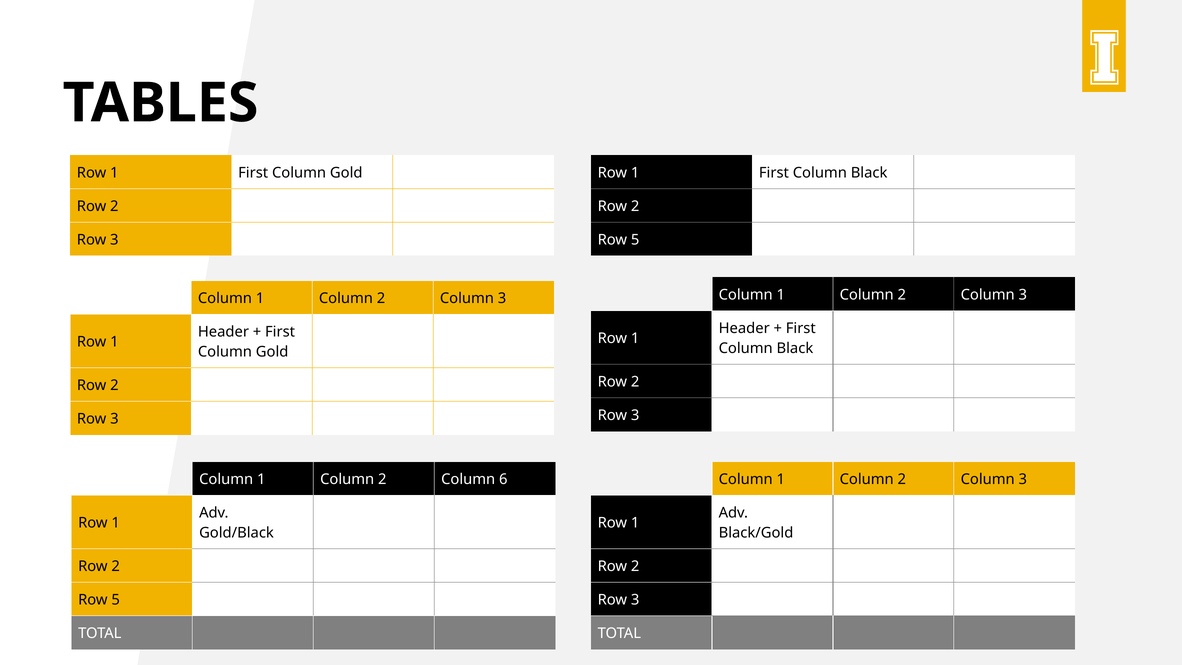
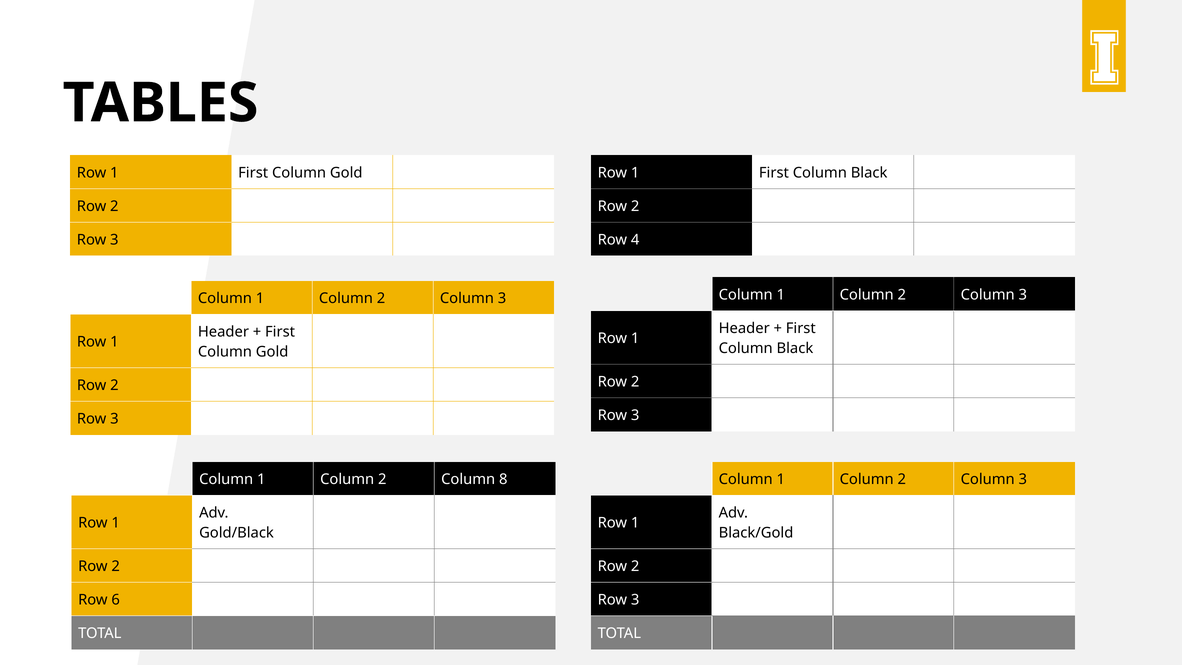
5: 5 -> 4 (635, 240)
6: 6 -> 8 (503, 479)
5: 5 -> 6 (116, 600)
